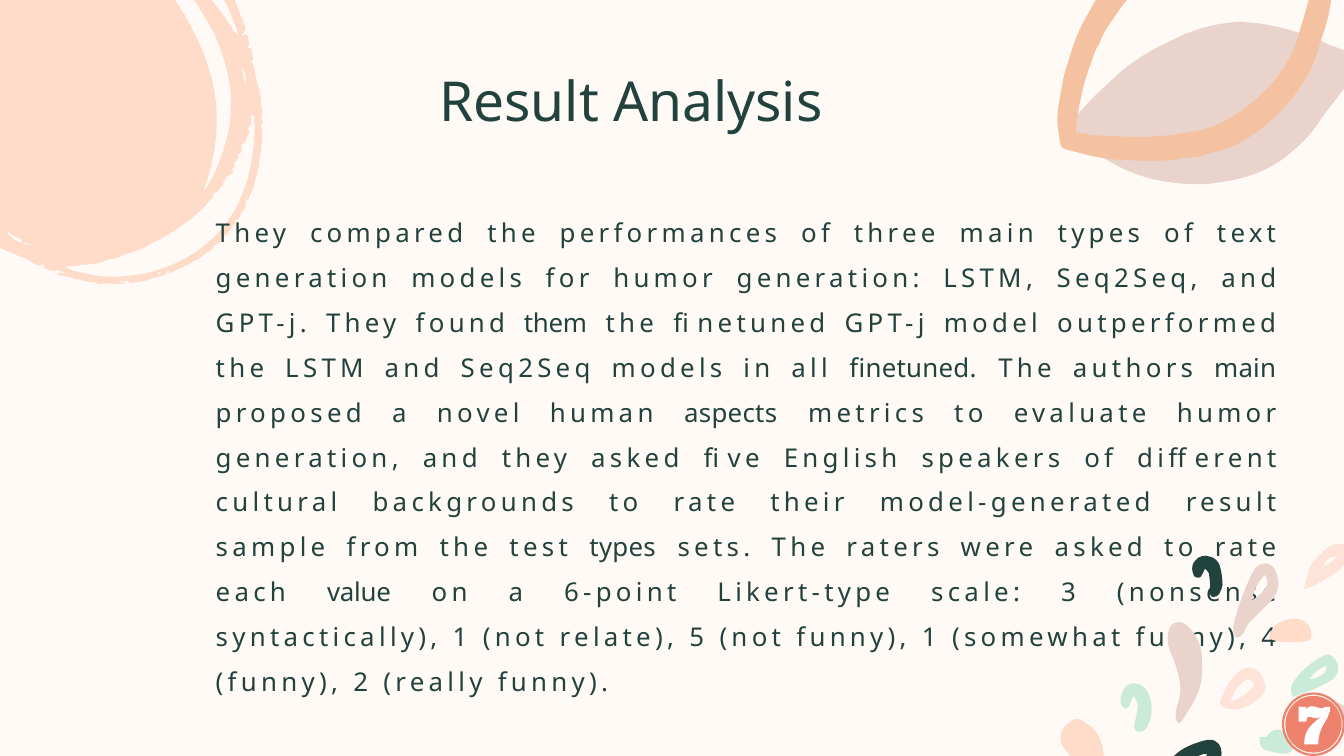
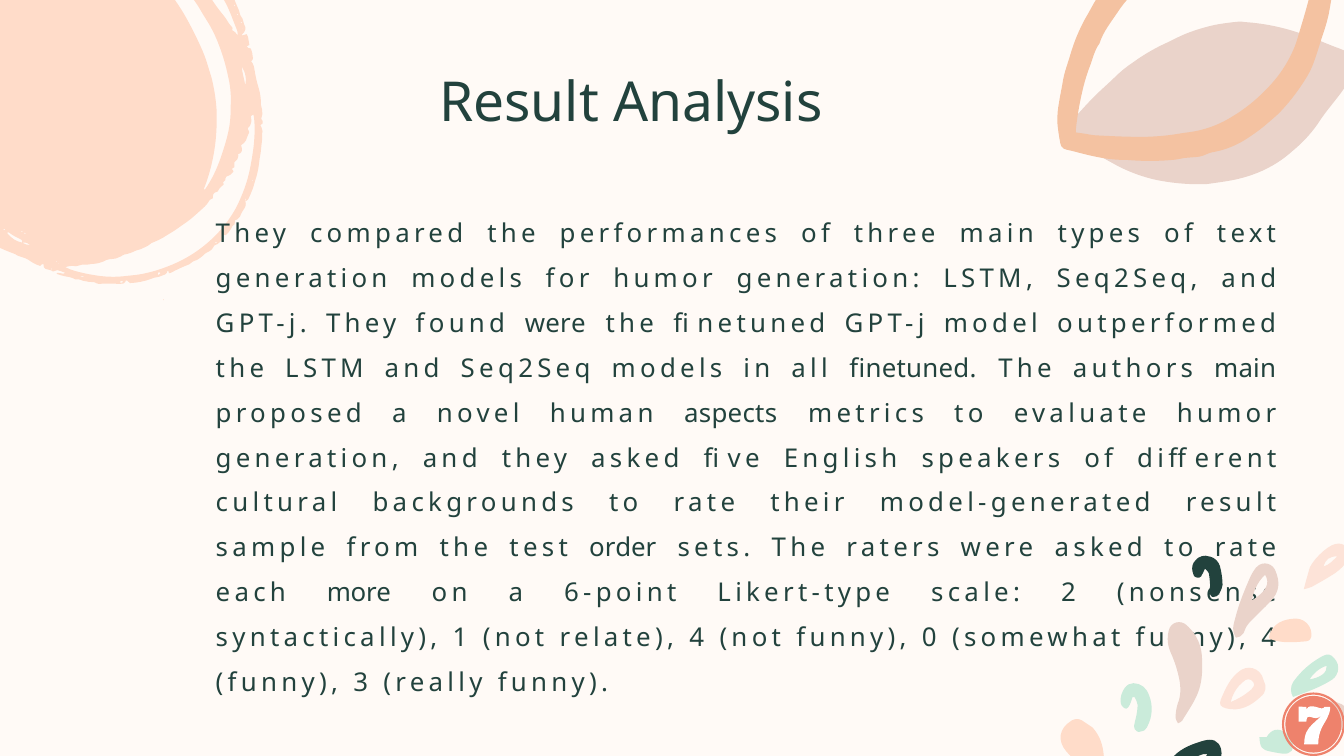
found them: them -> were (555, 324)
test types: types -> order (623, 548)
value: value -> more (359, 593)
3: 3 -> 2 (1068, 593)
relate 5: 5 -> 4 (697, 638)
funny 1: 1 -> 0 (929, 638)
2: 2 -> 3 (361, 683)
